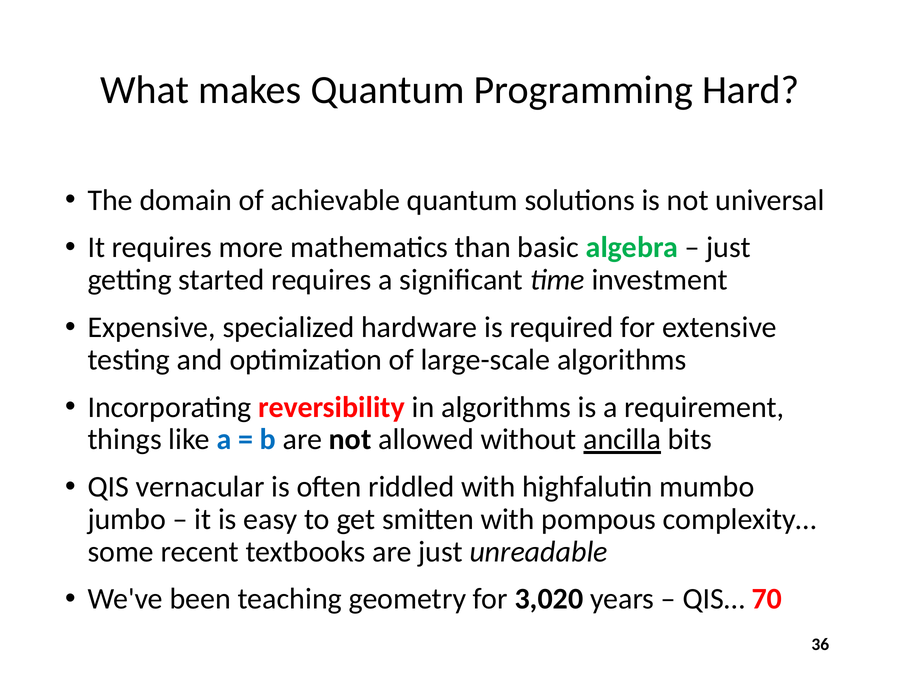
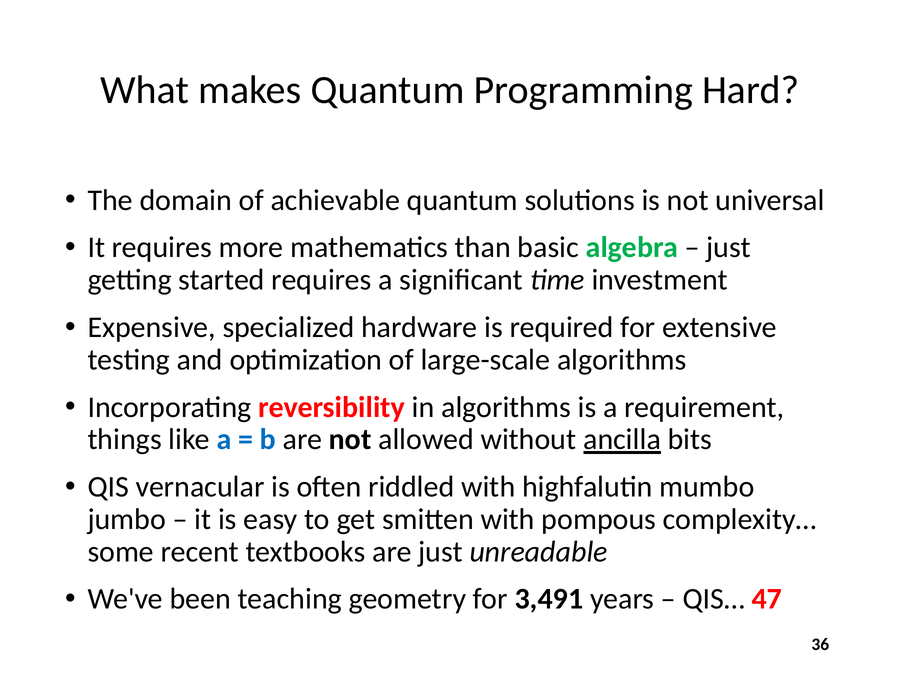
3,020: 3,020 -> 3,491 (549, 599)
70: 70 -> 47 (767, 599)
